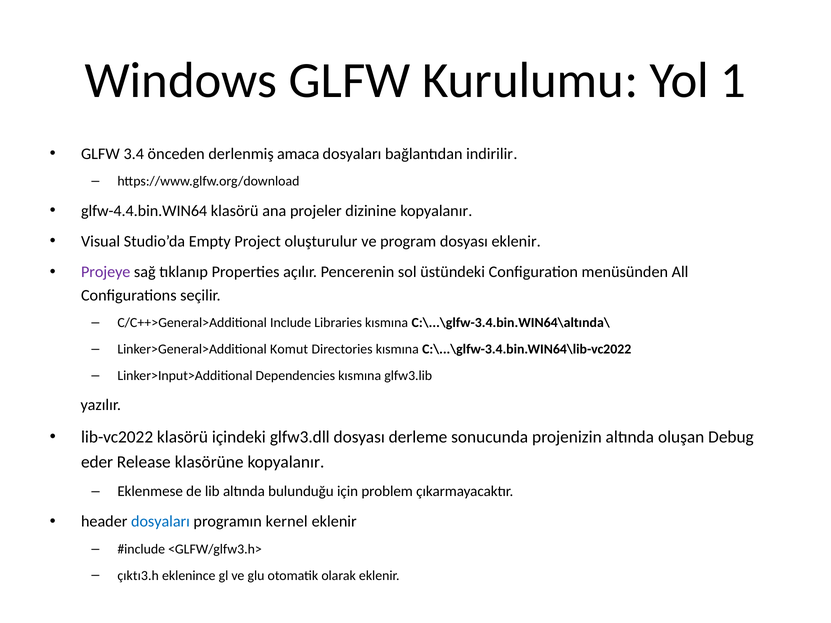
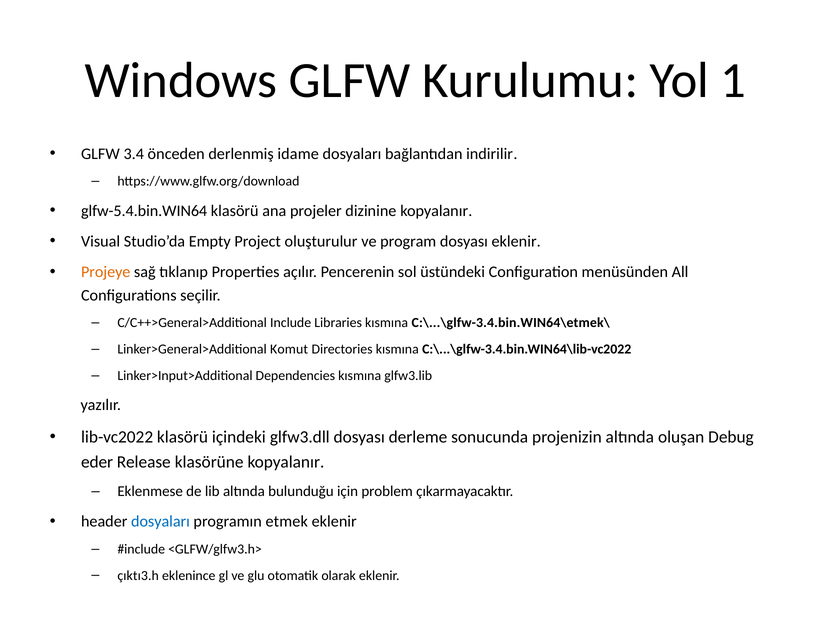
amaca: amaca -> idame (298, 154)
glfw-4.4.bin.WIN64: glfw-4.4.bin.WIN64 -> glfw-5.4.bin.WIN64 (144, 211)
Projeye colour: purple -> orange (106, 272)
C:\...\glfw-3.4.bin.WIN64\altında\: C:\...\glfw-3.4.bin.WIN64\altında\ -> C:\...\glfw-3.4.bin.WIN64\etmek\ (511, 323)
kernel: kernel -> etmek (287, 522)
